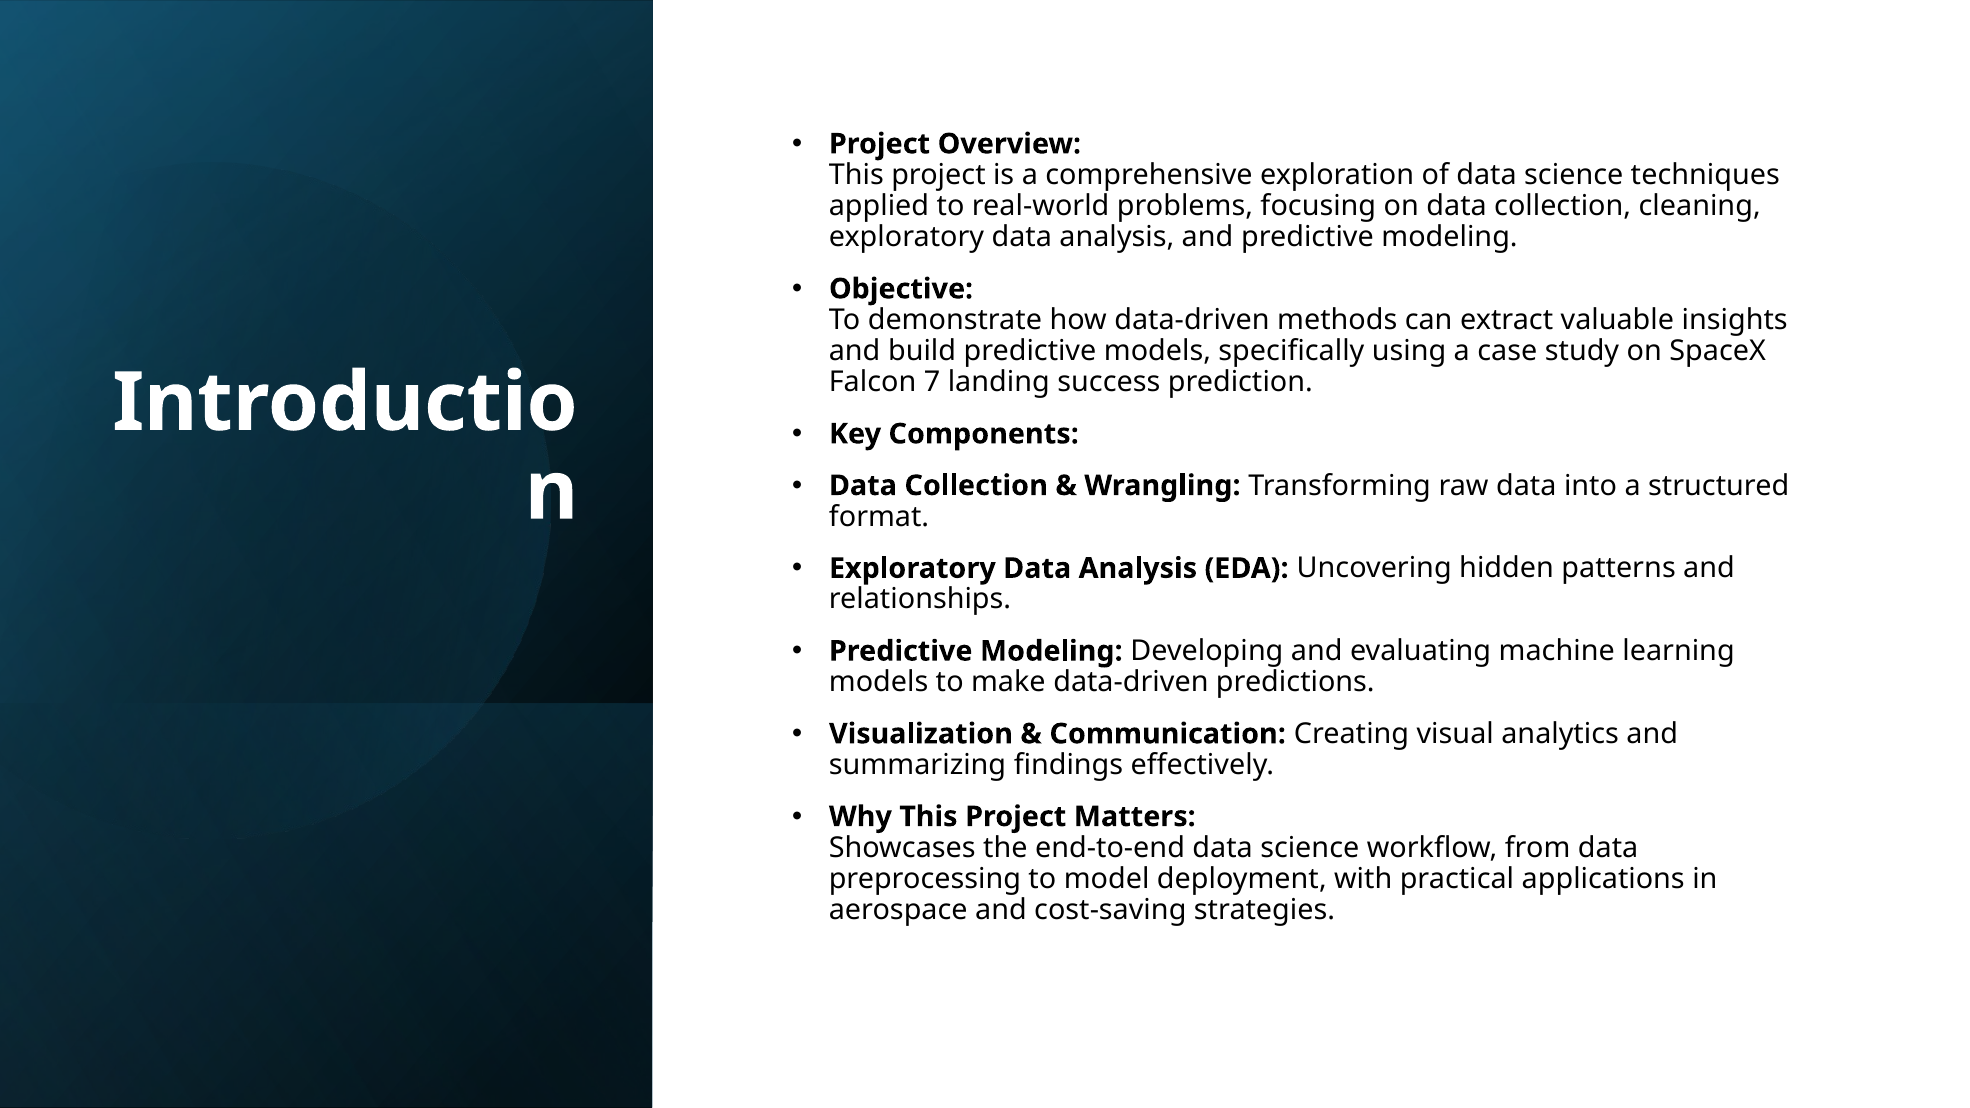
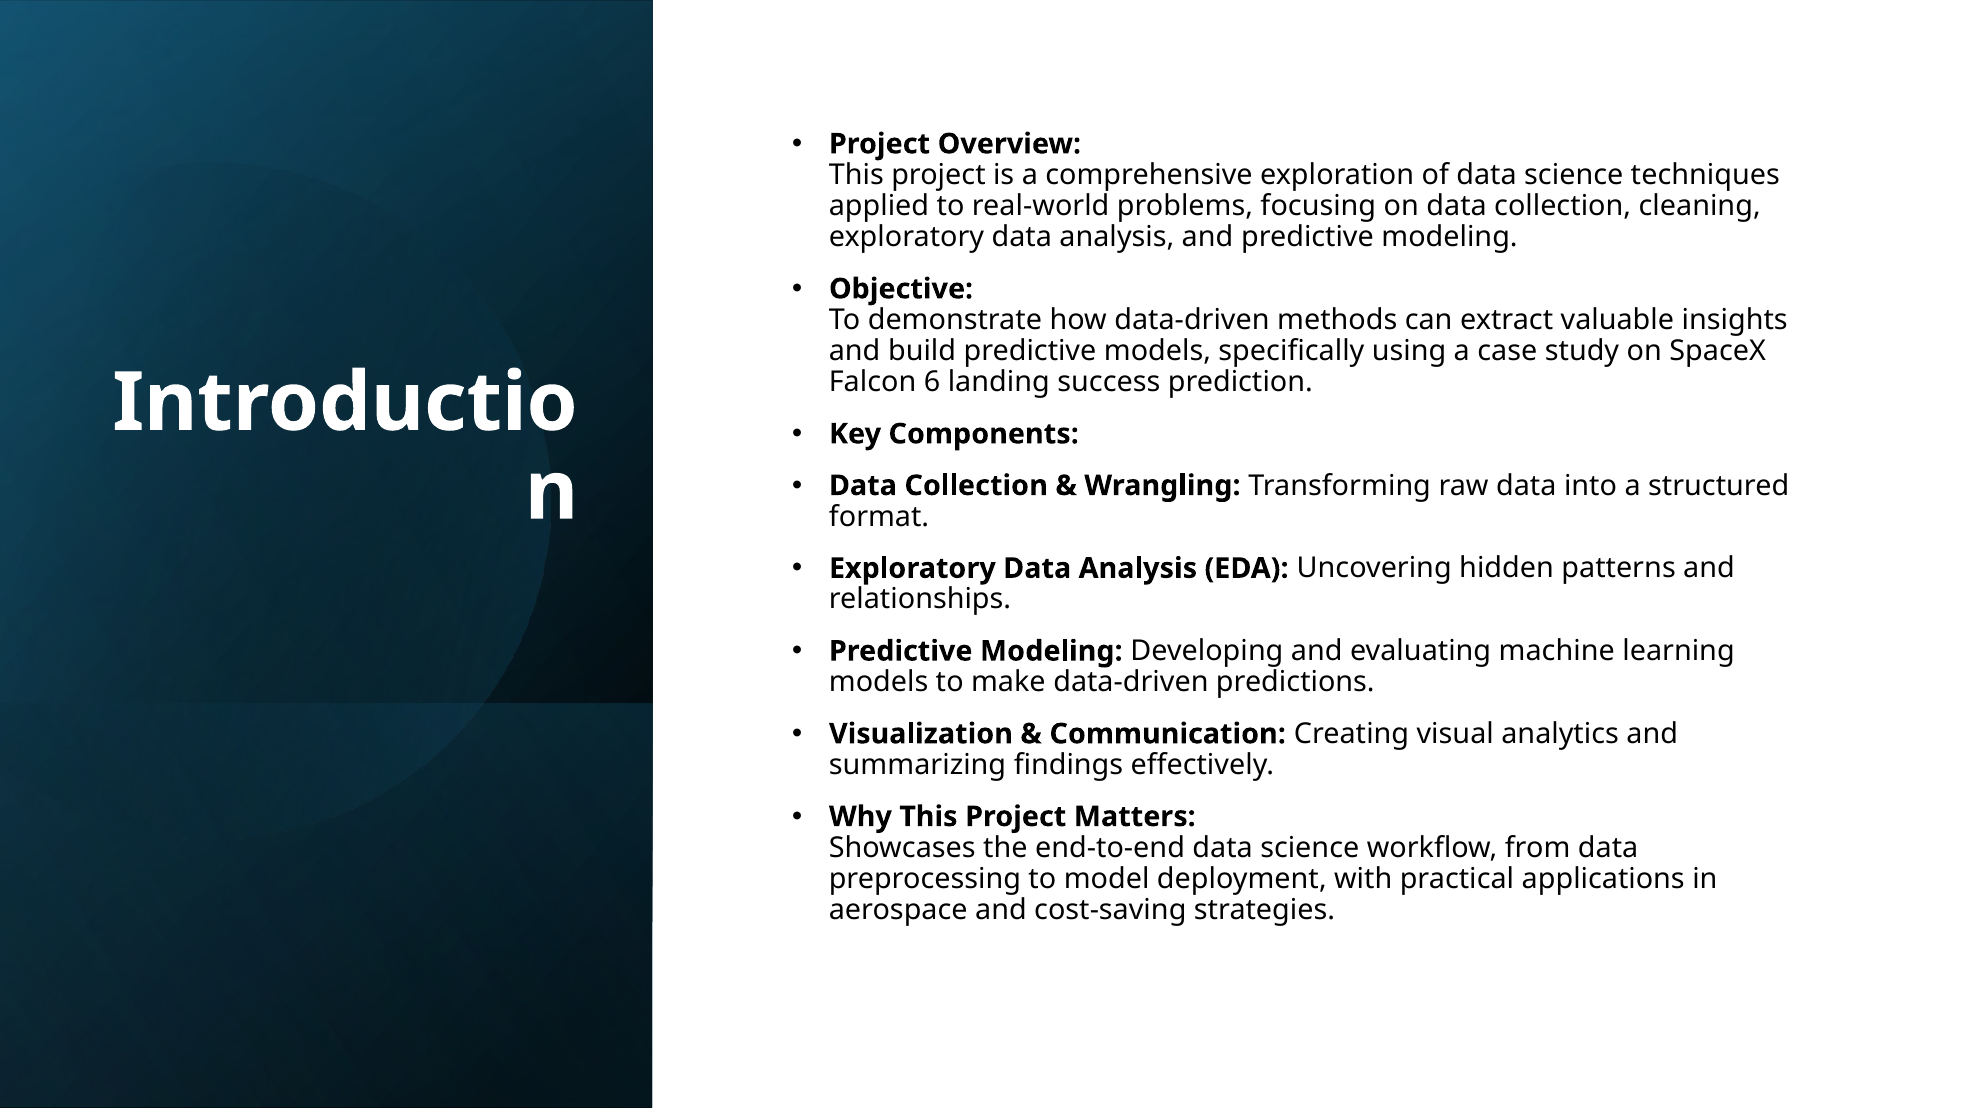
7: 7 -> 6 (932, 382)
